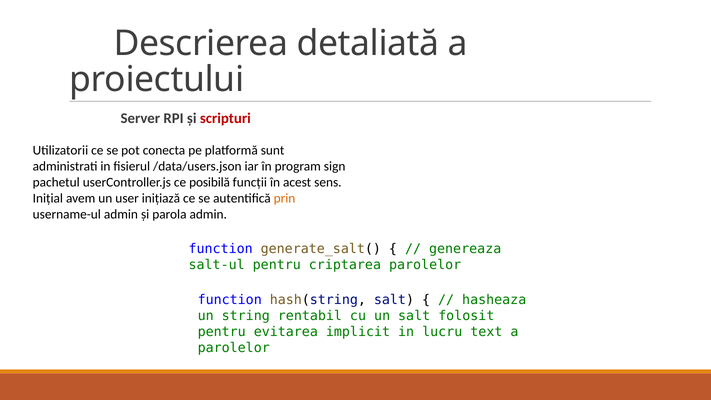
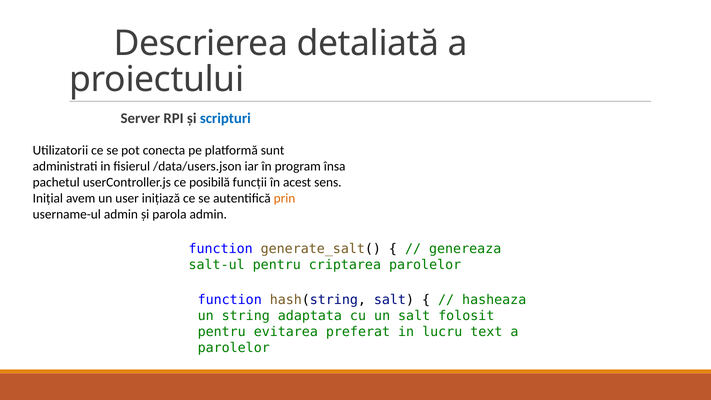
scripturi colour: red -> blue (225, 118)
sign: sign -> însa (335, 166)
rentabil: rentabil -> adaptata (310, 316)
implicit: implicit -> preferat (358, 332)
